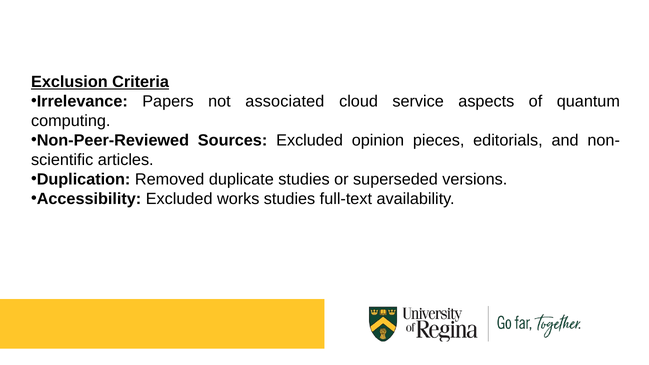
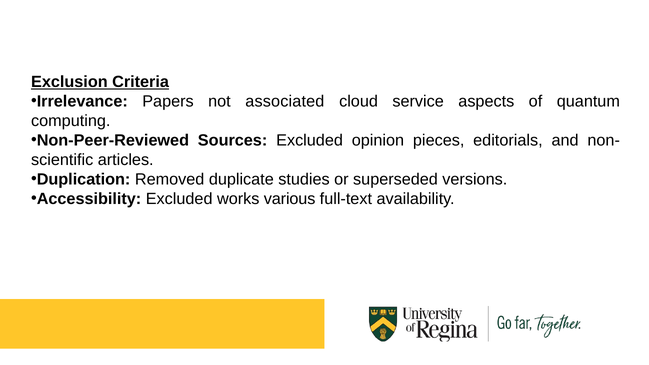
works studies: studies -> various (290, 199)
